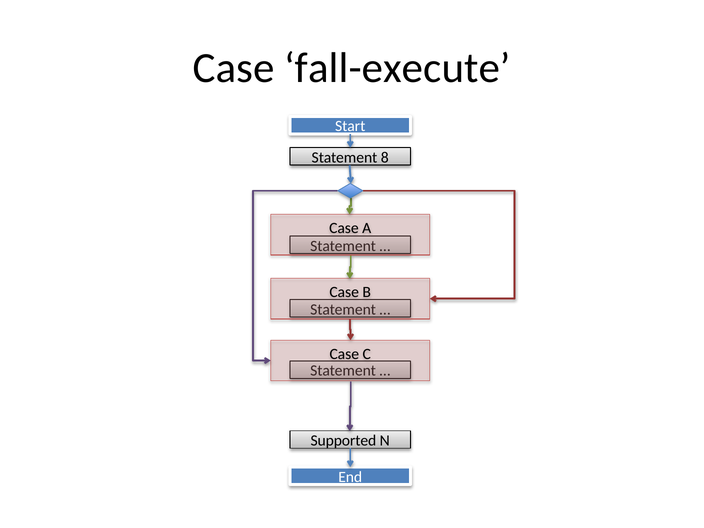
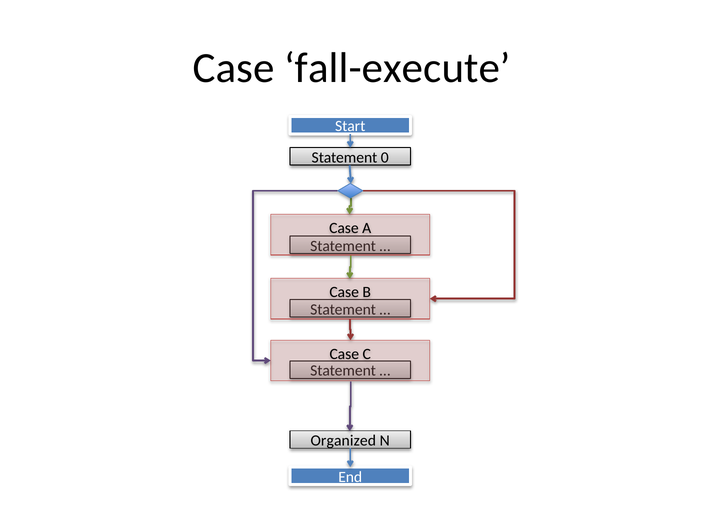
8: 8 -> 0 (385, 157)
Supported: Supported -> Organized (343, 441)
